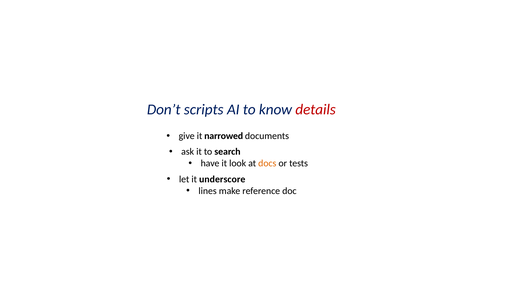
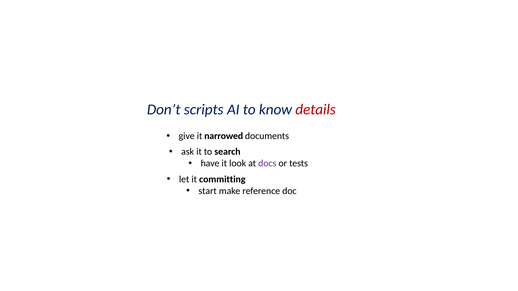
docs colour: orange -> purple (267, 164)
underscore: underscore -> committing (222, 179)
lines: lines -> start (208, 191)
